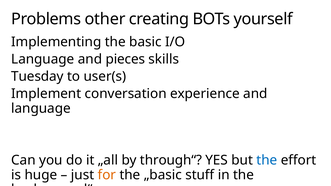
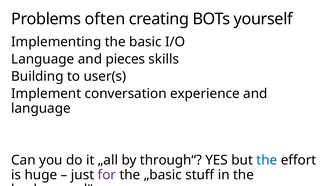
other: other -> often (105, 19)
Tuesday: Tuesday -> Building (37, 77)
for colour: orange -> purple (107, 175)
